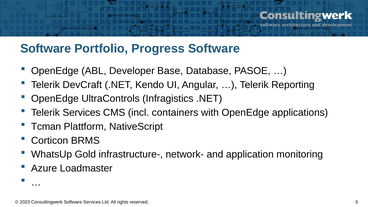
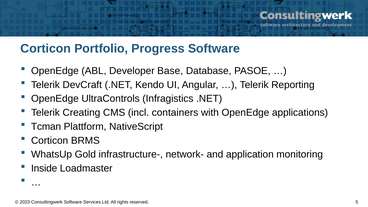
Software: Software -> Corticon (46, 48)
Telerik Services: Services -> Creating (81, 113)
Azure: Azure -> Inside (44, 168)
